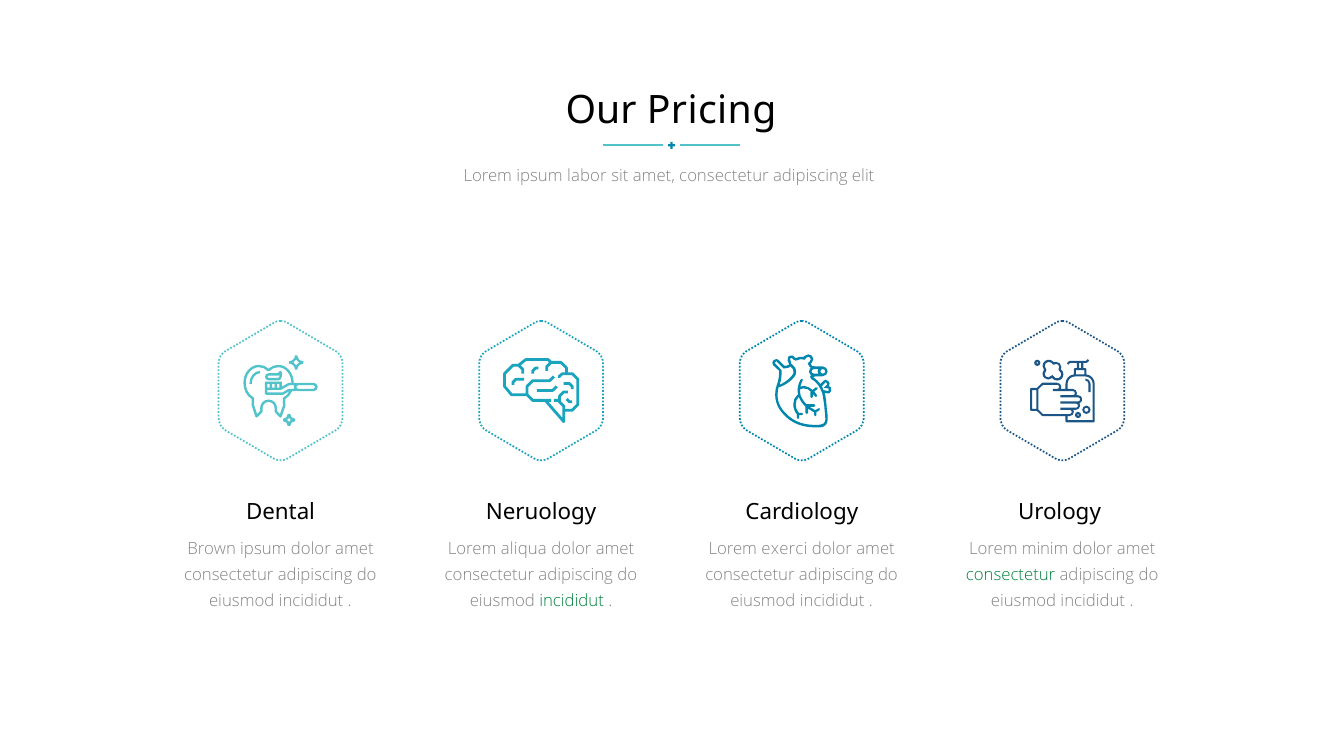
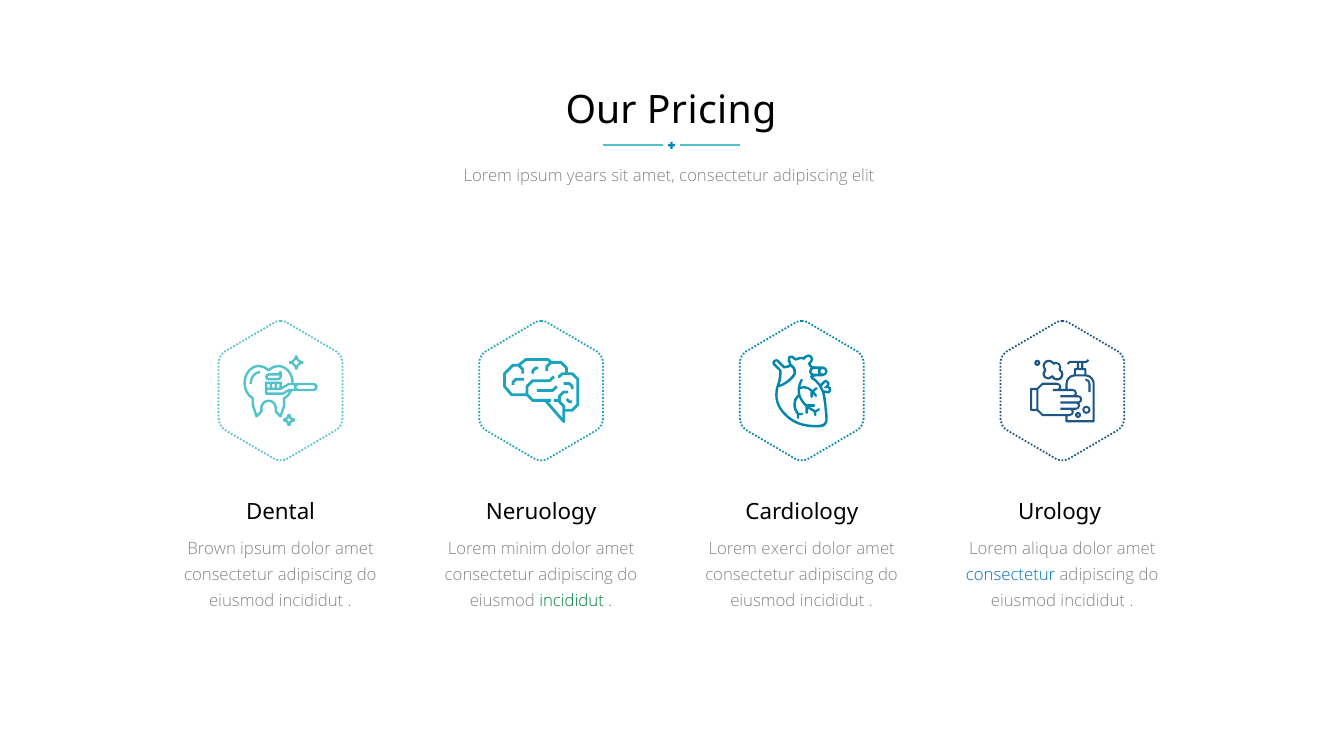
labor: labor -> years (587, 176)
aliqua: aliqua -> minim (524, 549)
minim: minim -> aliqua (1045, 549)
consectetur colour: green -> blue (1011, 575)
